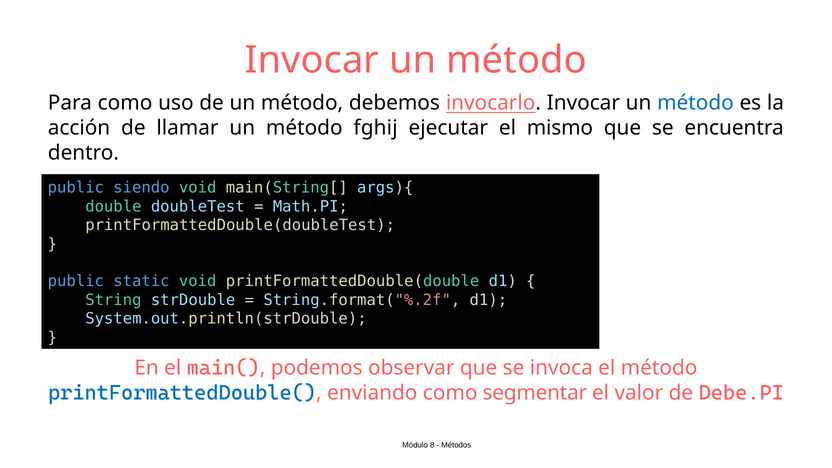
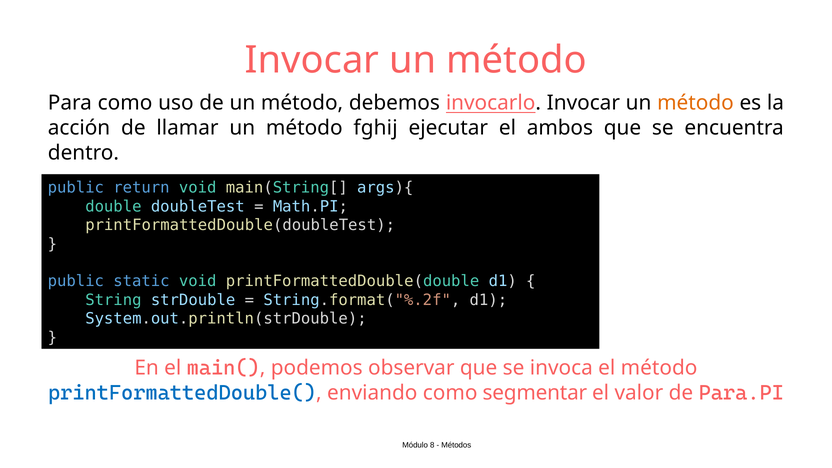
método colour: blue -> orange (695, 103)
mismo: mismo -> ambos (560, 128)
siendo: siendo -> return (141, 188)
Debe.PI: Debe.PI -> Para.PI (741, 393)
